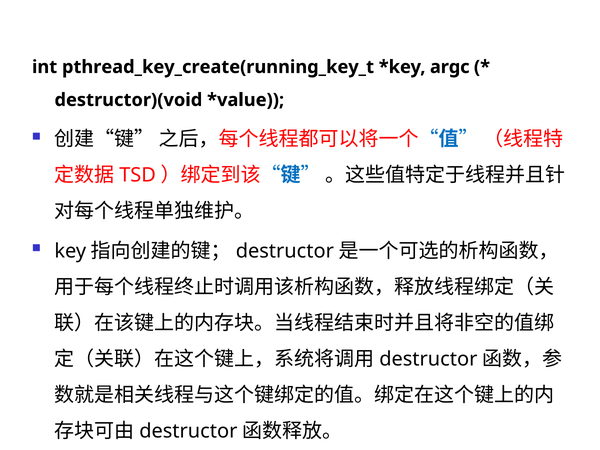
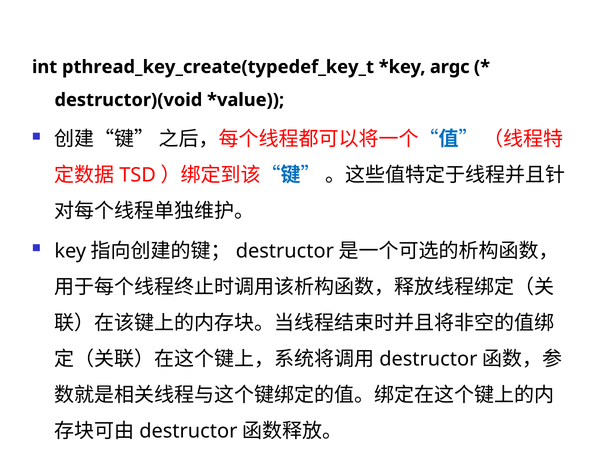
pthread_key_create(running_key_t: pthread_key_create(running_key_t -> pthread_key_create(typedef_key_t (218, 67)
